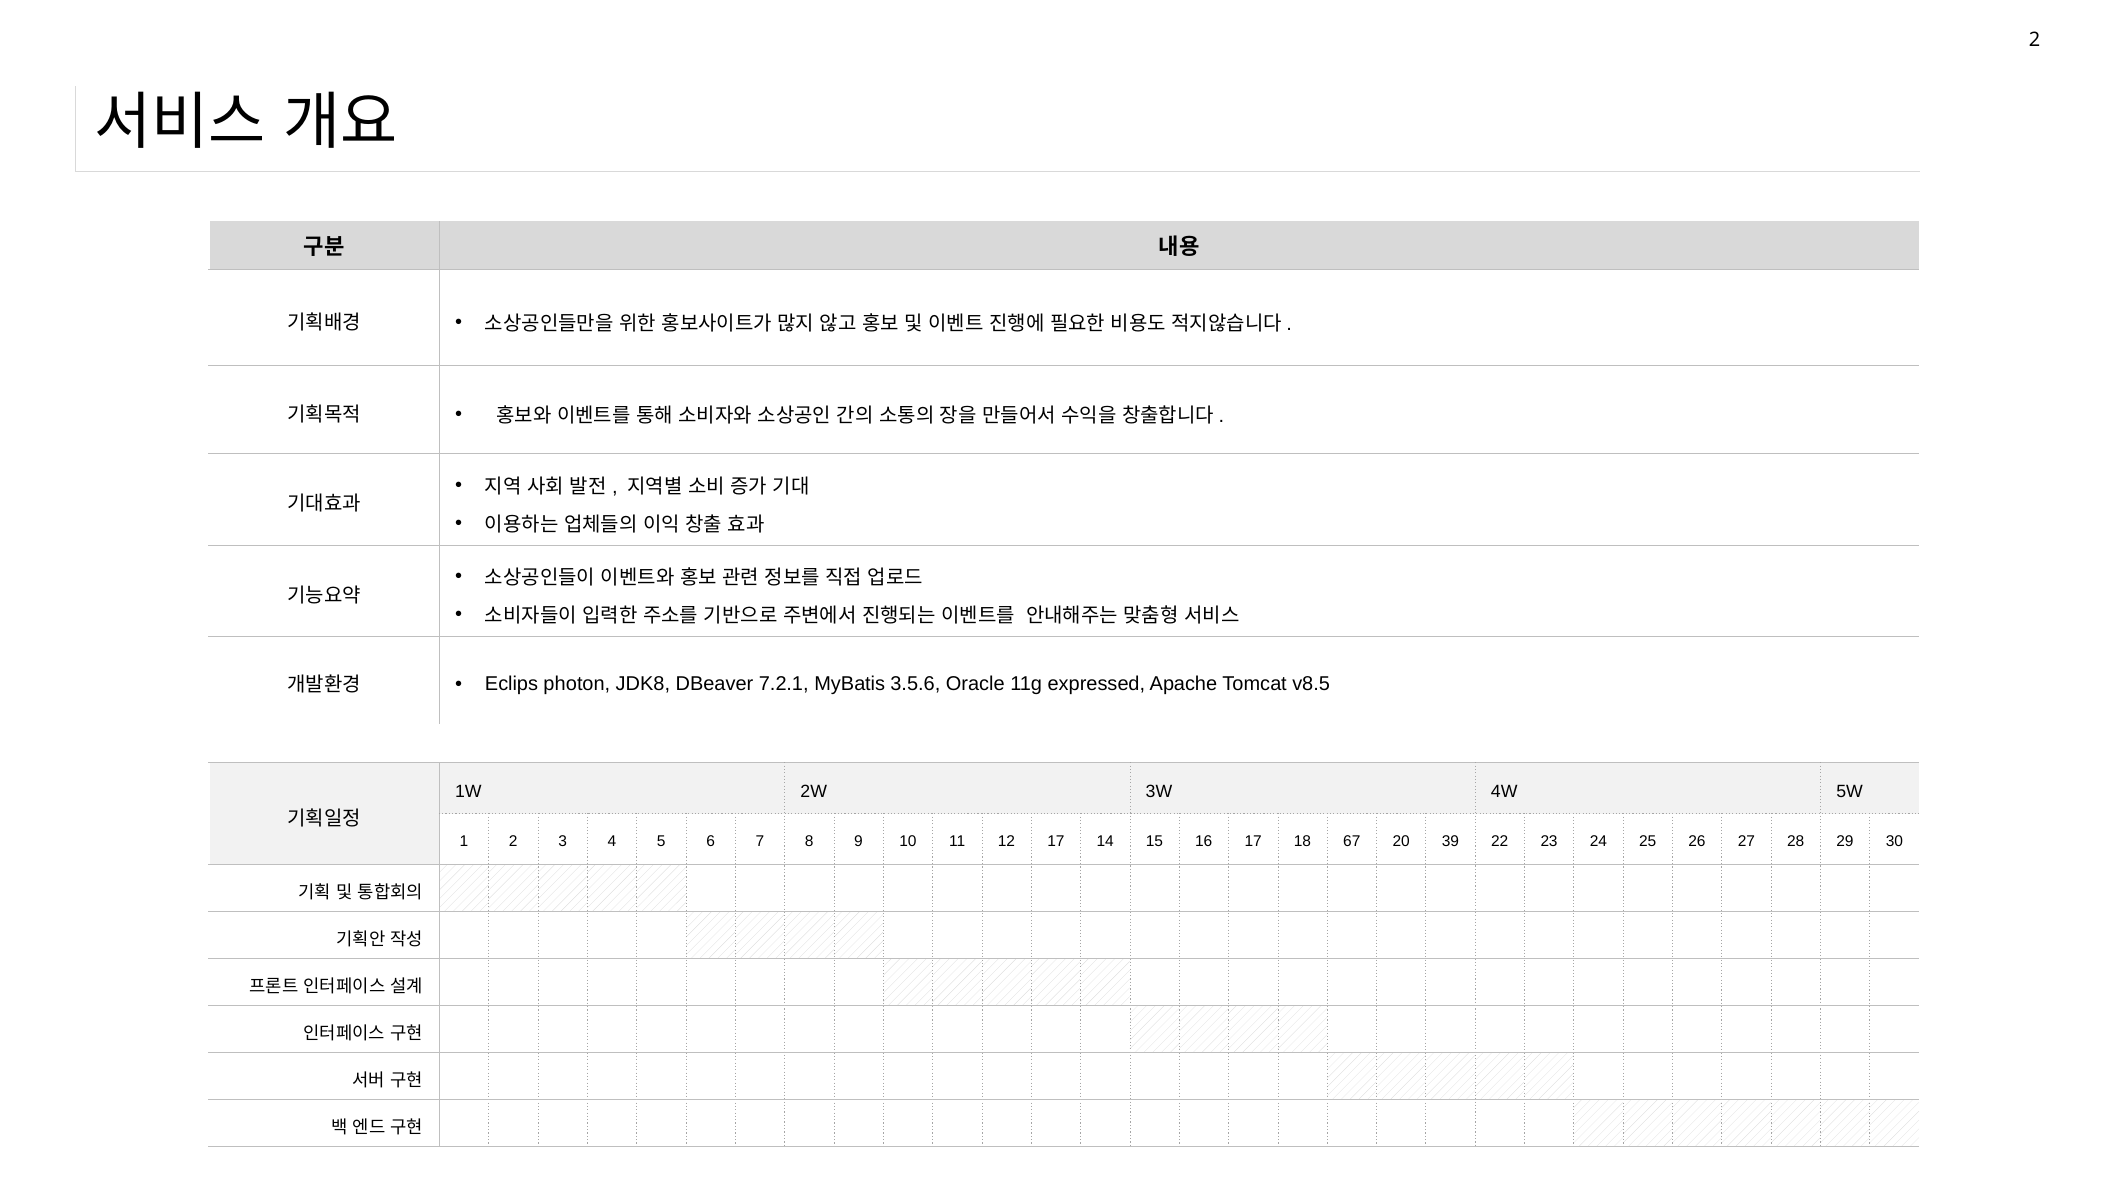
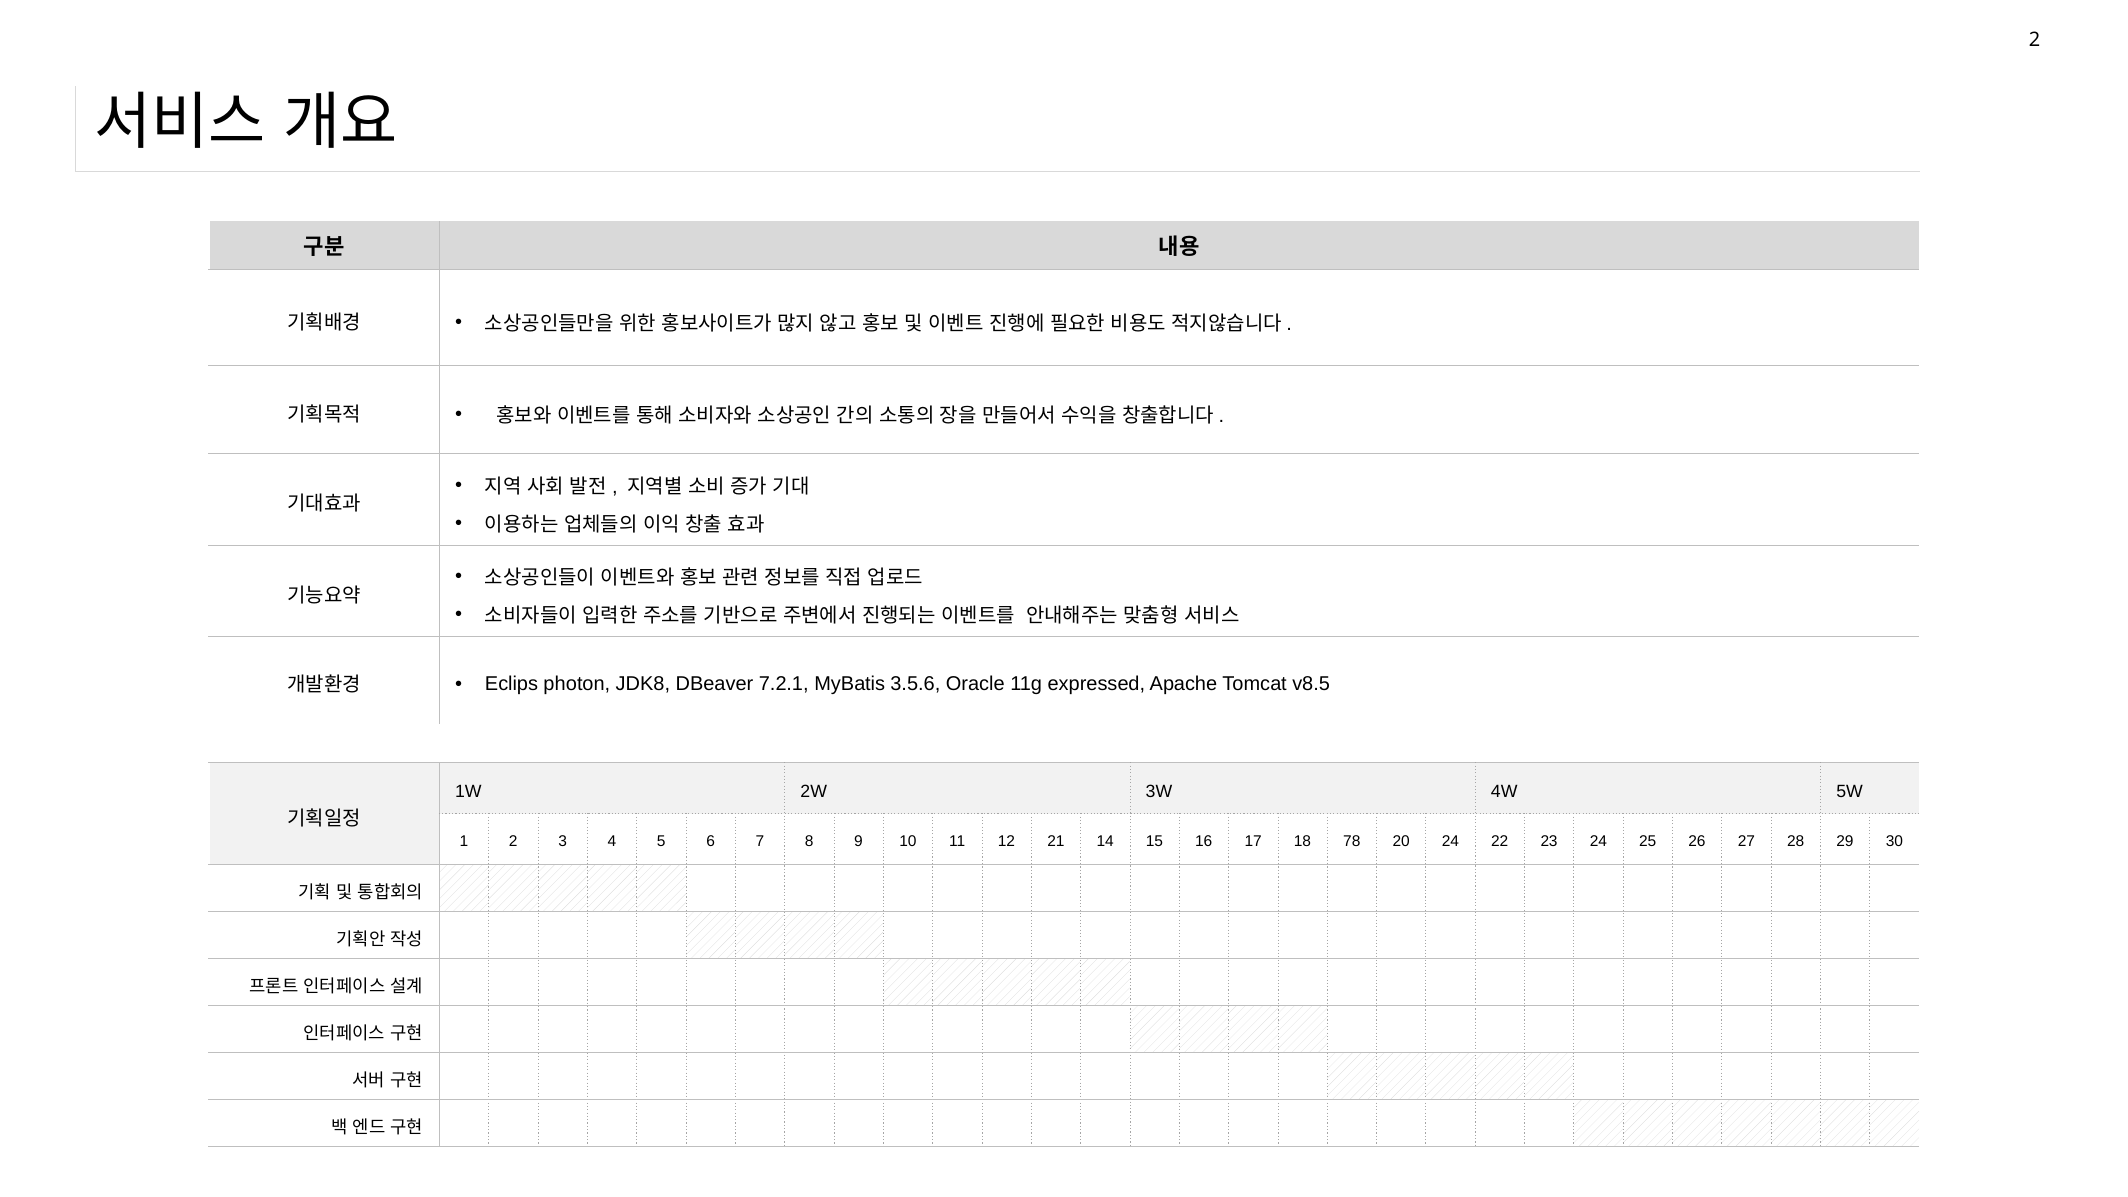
12 17: 17 -> 21 (1056, 842)
67: 67 -> 78 (1352, 842)
20 39: 39 -> 24 (1450, 842)
